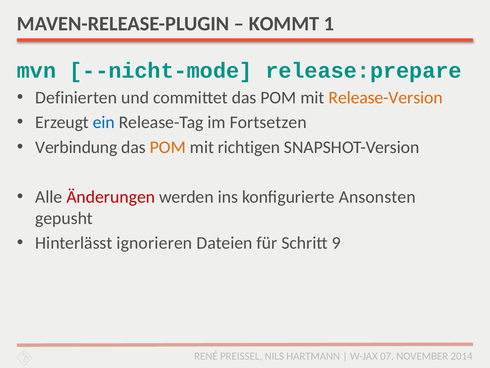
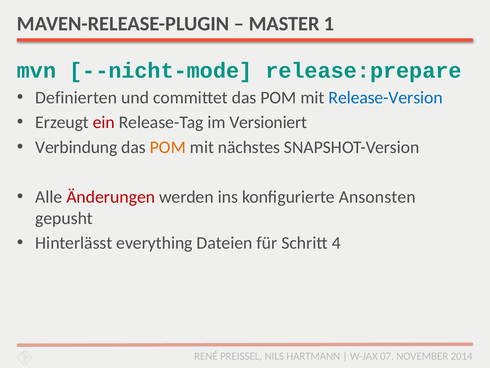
KOMMT: KOMMT -> MASTER (284, 24)
Release-Version colour: orange -> blue (386, 97)
ein colour: blue -> red (104, 122)
Fortsetzen: Fortsetzen -> Versioniert (268, 122)
richtigen: richtigen -> nächstes (249, 147)
ignorieren: ignorieren -> everything (154, 243)
9: 9 -> 4 (336, 243)
